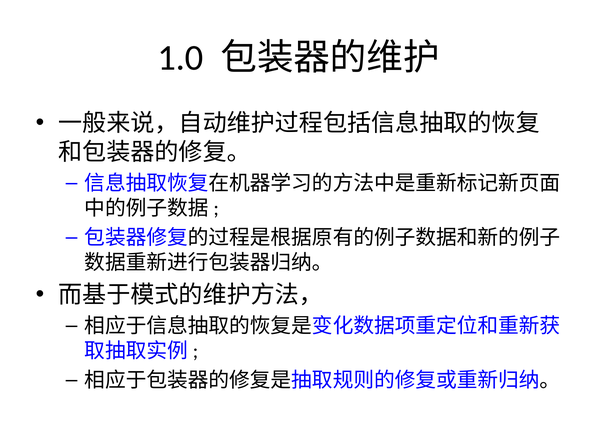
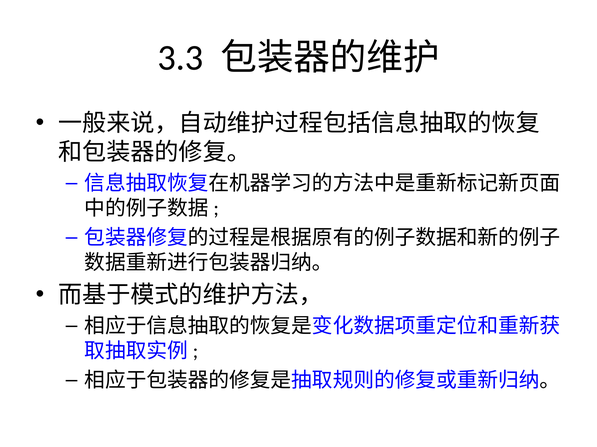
1.0: 1.0 -> 3.3 (180, 58)
